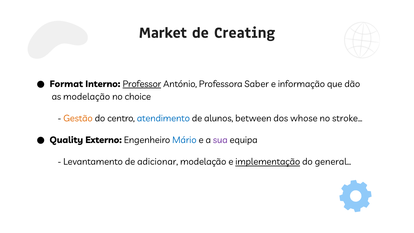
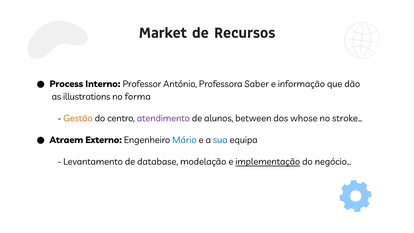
Creating: Creating -> Recursos (245, 32)
Format: Format -> Process (66, 84)
Professor underline: present -> none (142, 84)
as modelação: modelação -> illustrations (87, 97)
choice: choice -> forma (138, 97)
atendimento colour: blue -> purple (163, 118)
Quality: Quality -> Atraem (66, 140)
sua colour: purple -> blue (220, 140)
adicionar: adicionar -> database (158, 162)
general…: general… -> negócio… (333, 162)
